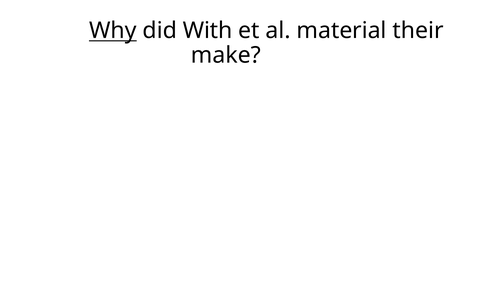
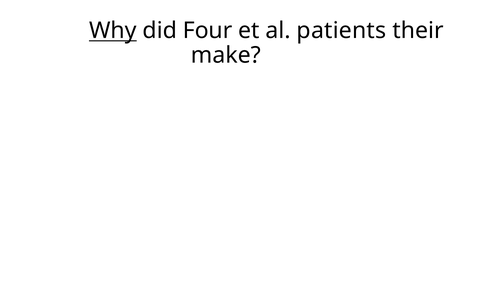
With: With -> Four (208, 30)
material: material -> patients (341, 30)
